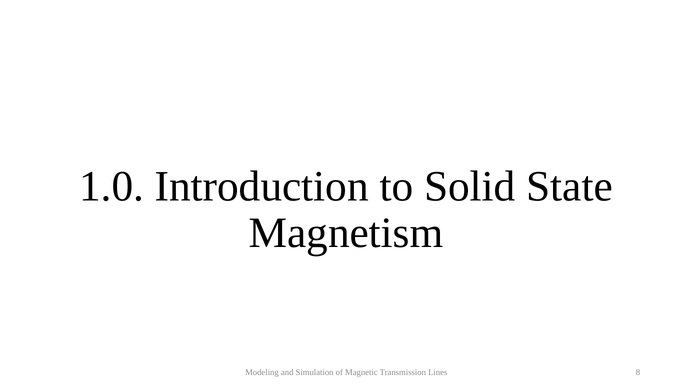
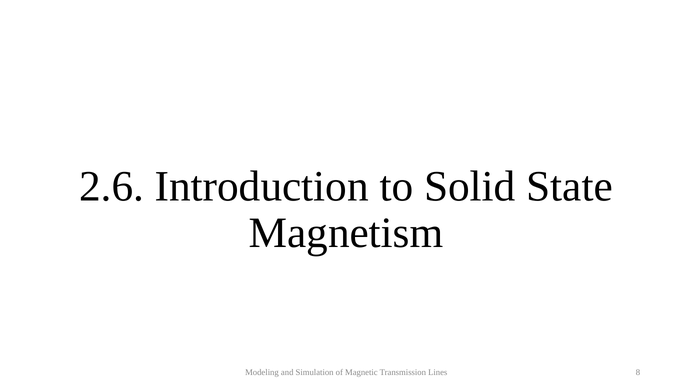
1.0: 1.0 -> 2.6 (112, 186)
